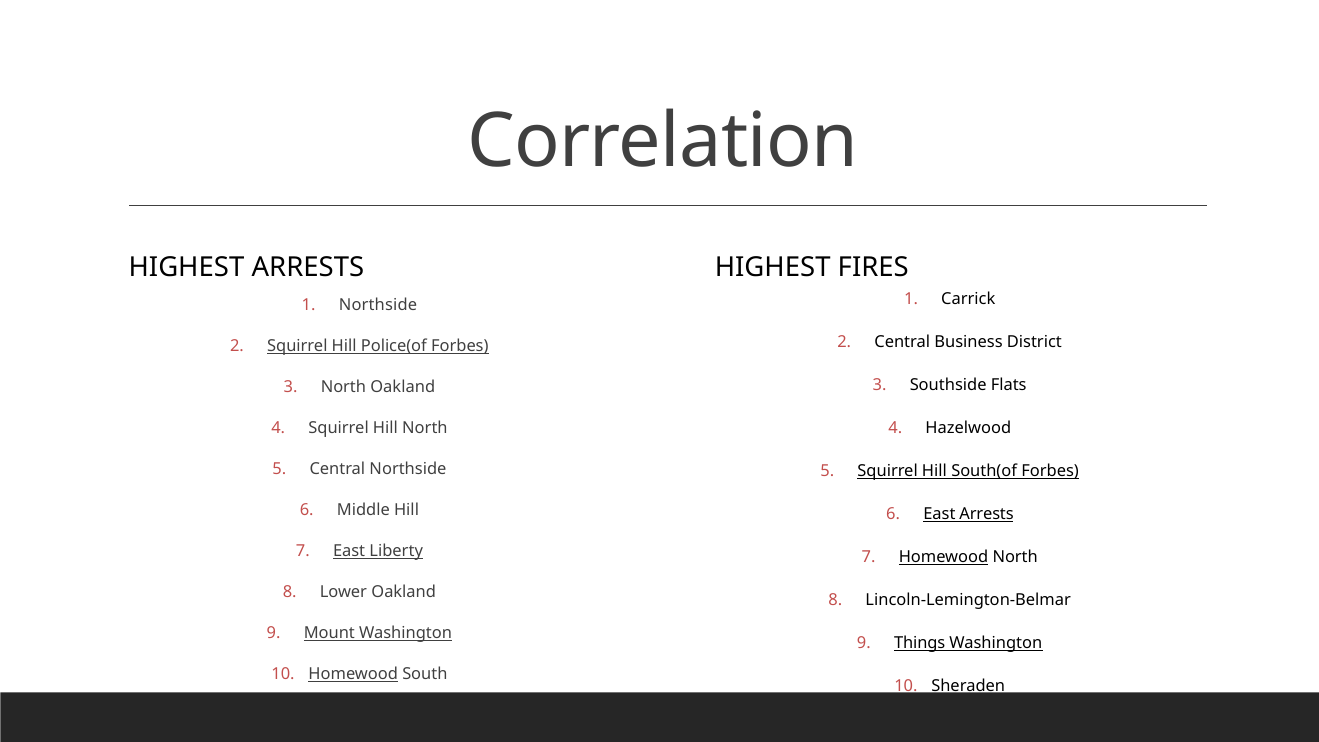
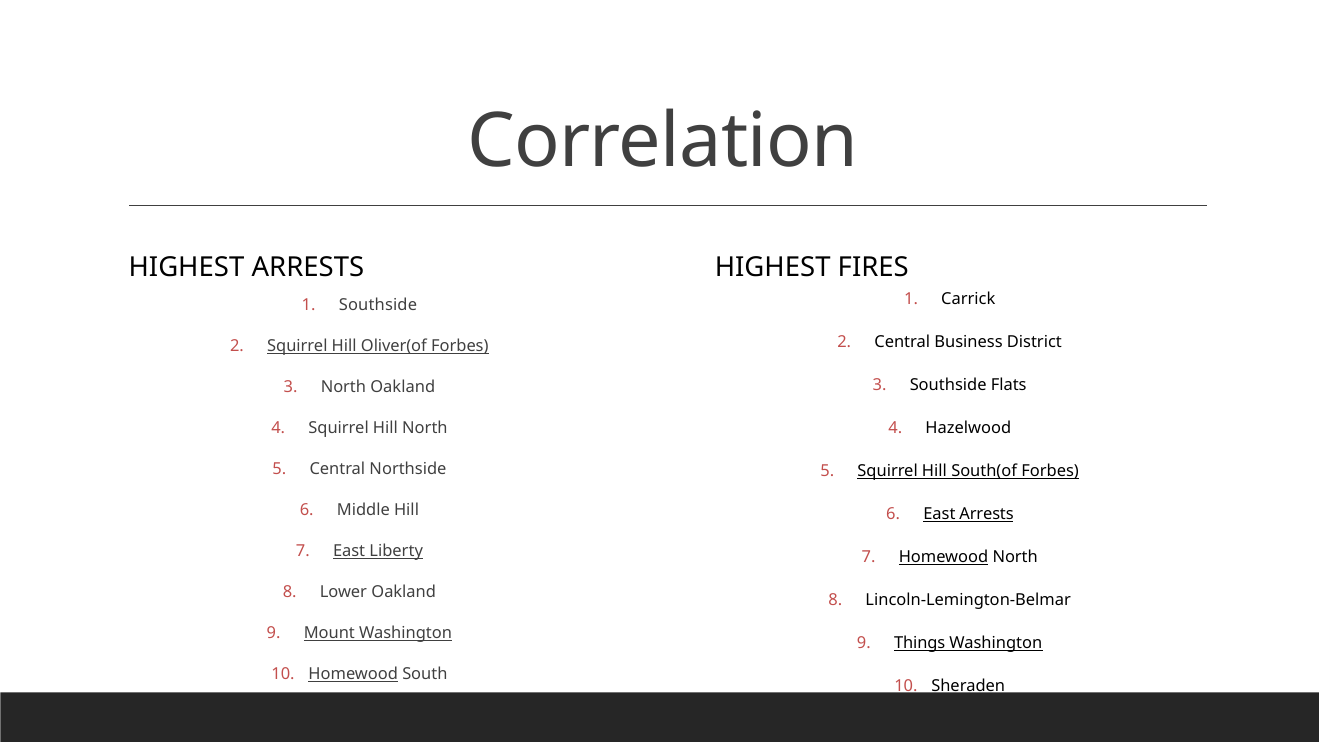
Northside: Northside -> Southside (378, 305)
Police(of: Police(of -> Oliver(of (394, 346)
